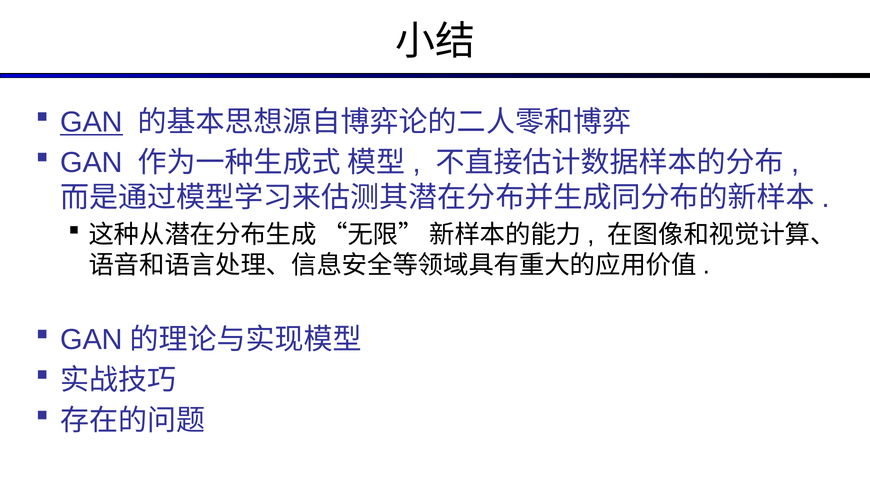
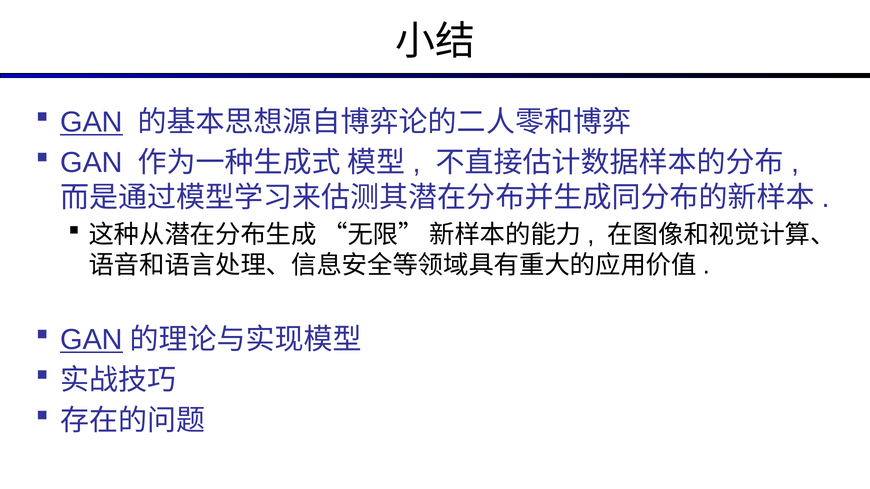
GAN underline: none -> present (91, 340)
